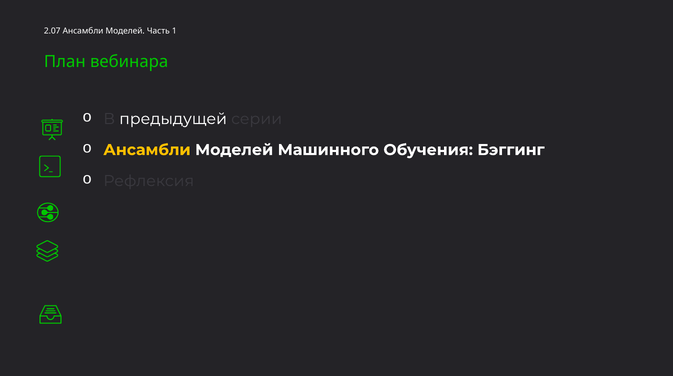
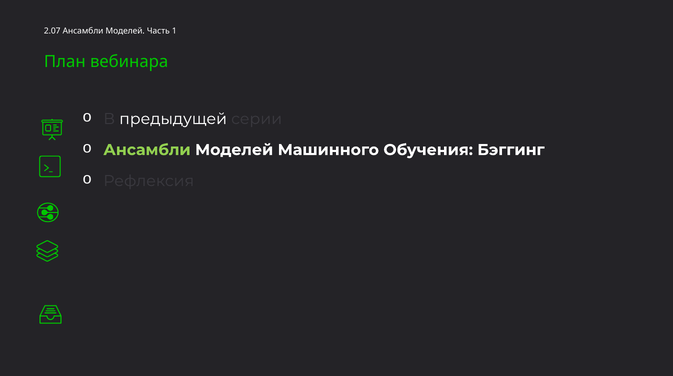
Ансамбли colour: yellow -> light green (147, 150)
